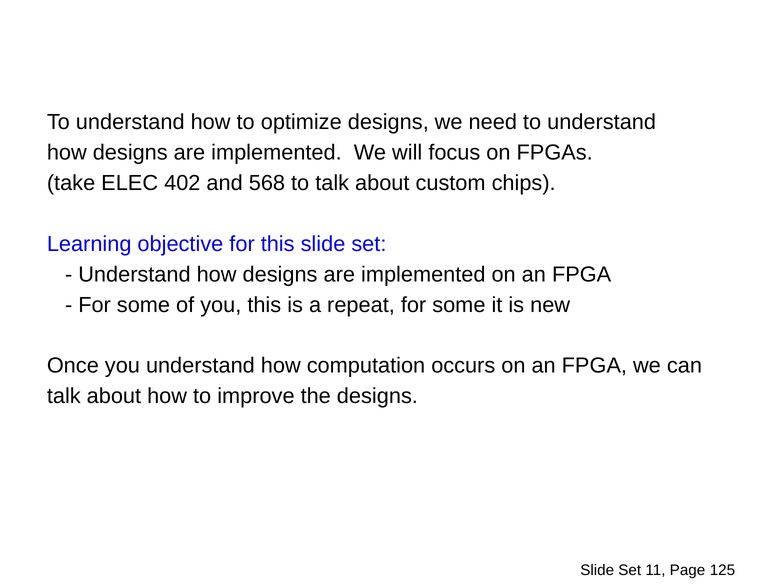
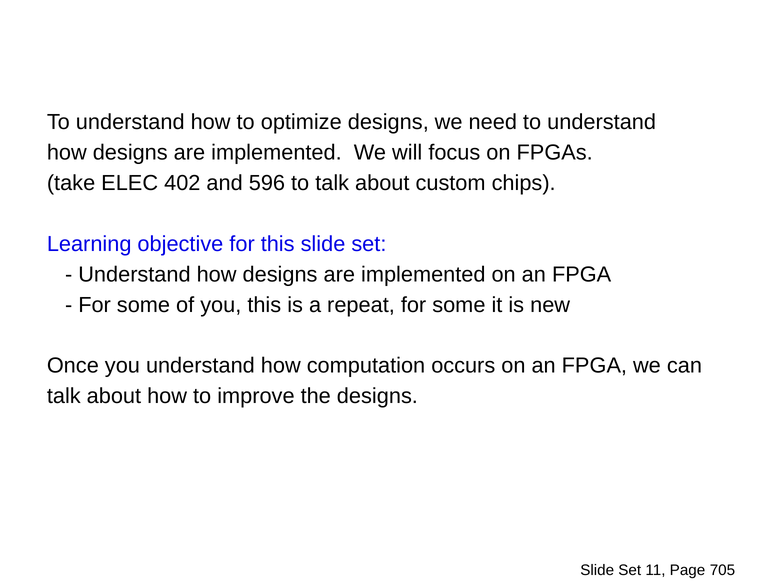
568: 568 -> 596 (267, 183)
125: 125 -> 705 (722, 570)
